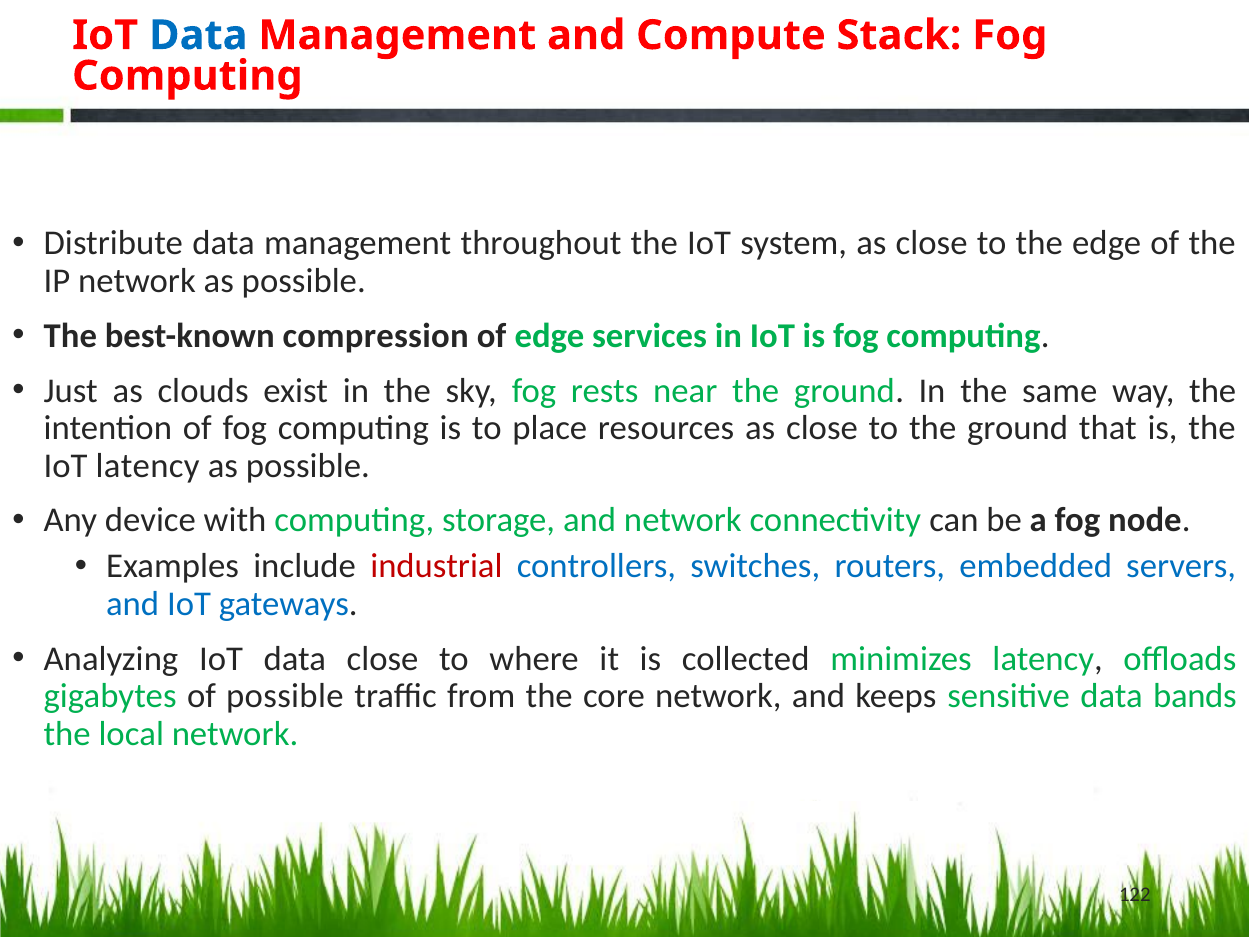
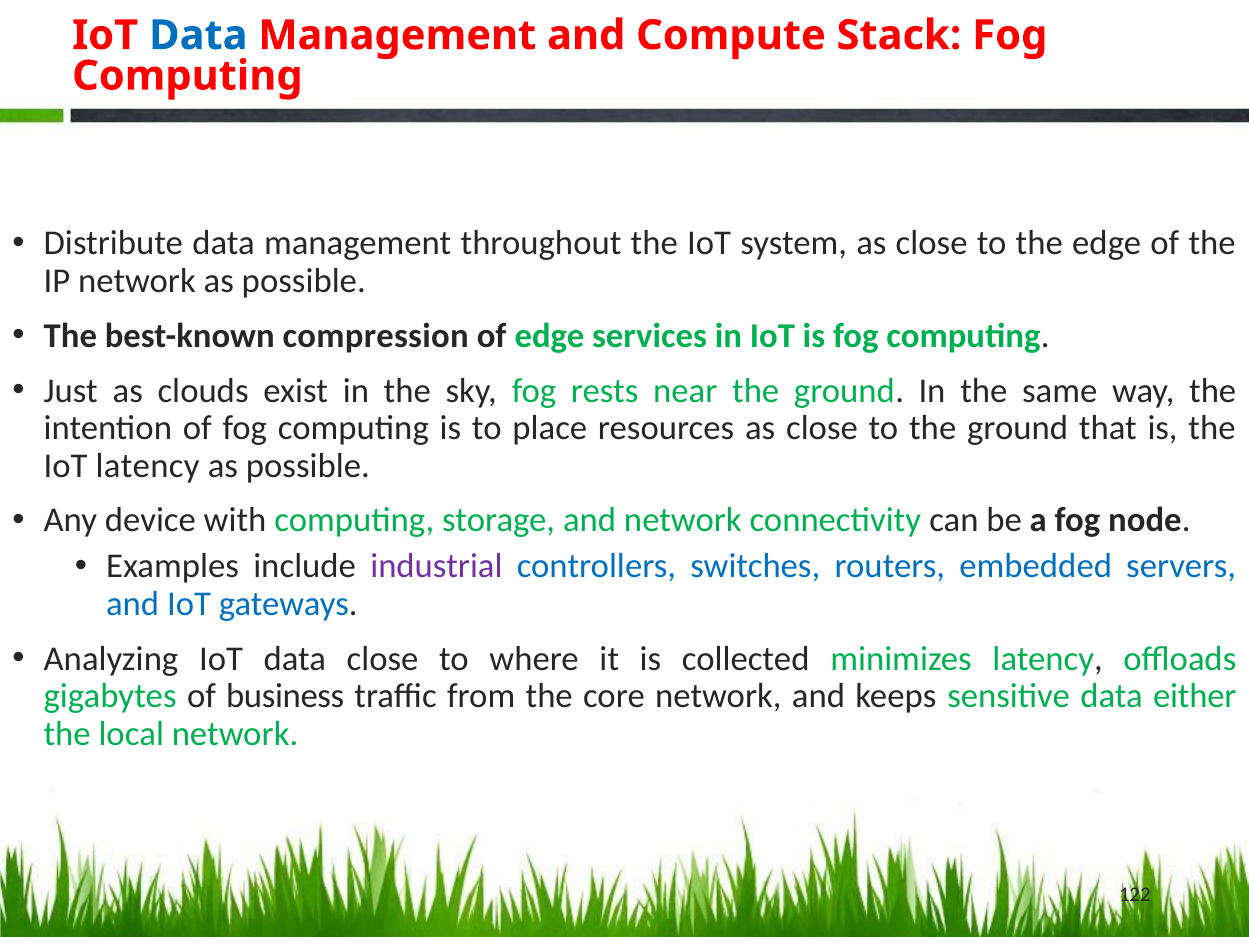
industrial colour: red -> purple (436, 566)
of possible: possible -> business (285, 696)
bands: bands -> either (1195, 696)
